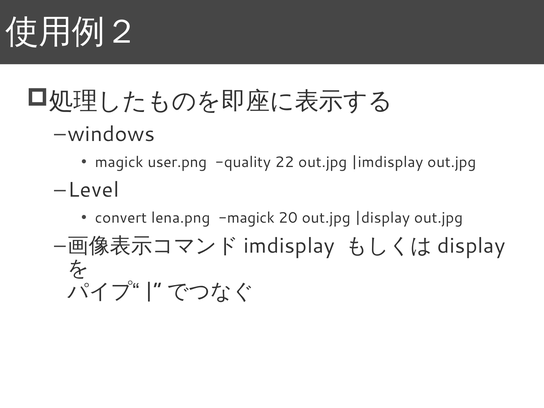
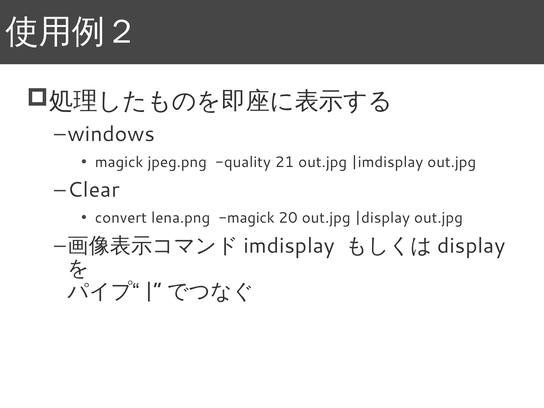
user.png: user.png -> jpeg.png (177, 162)
22: 22 -> 21 (285, 162)
Level: Level -> Clear (94, 190)
